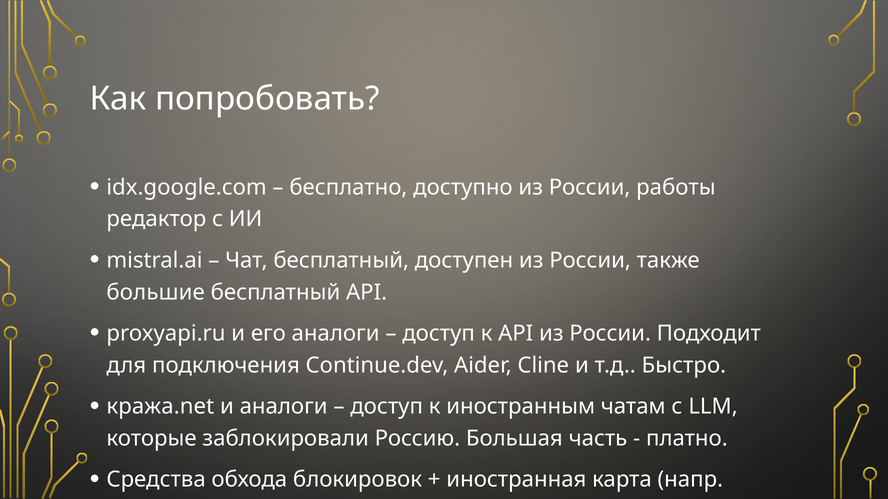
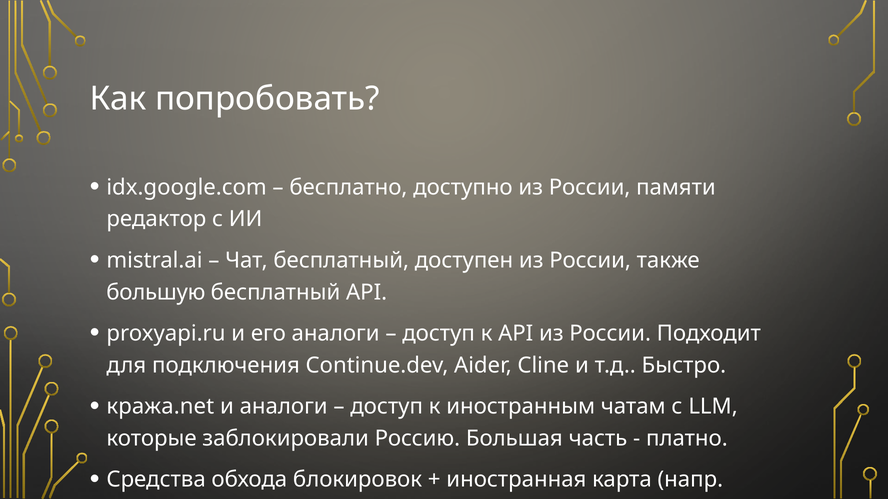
работы: работы -> памяти (676, 187)
большие: большие -> большую (156, 293)
